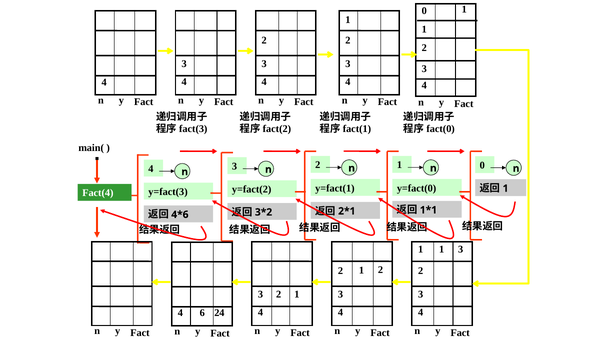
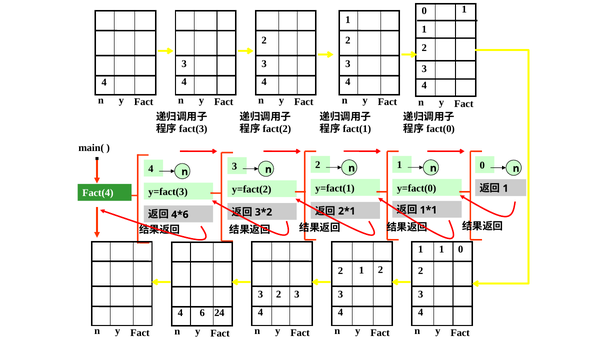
3: 3 -> 0 (461, 250)
1: 1 -> 3 (297, 295)
